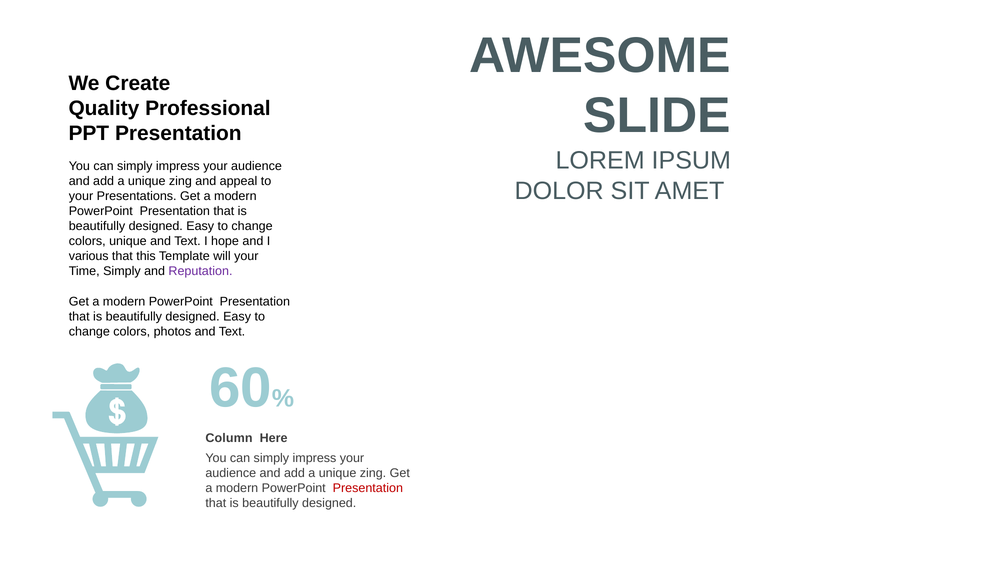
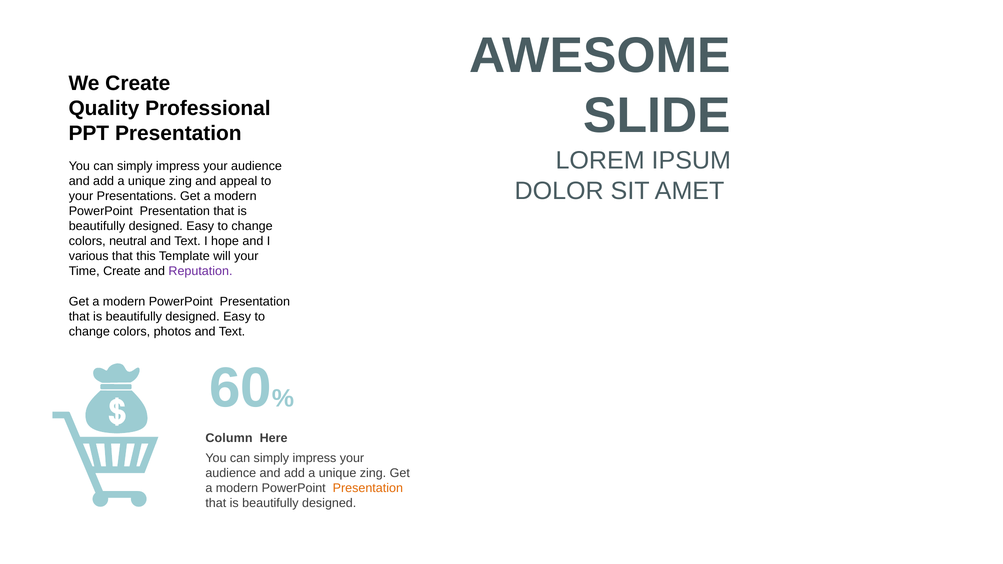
colors unique: unique -> neutral (128, 241)
Time Simply: Simply -> Create (122, 271)
Presentation colour: red -> orange (368, 488)
